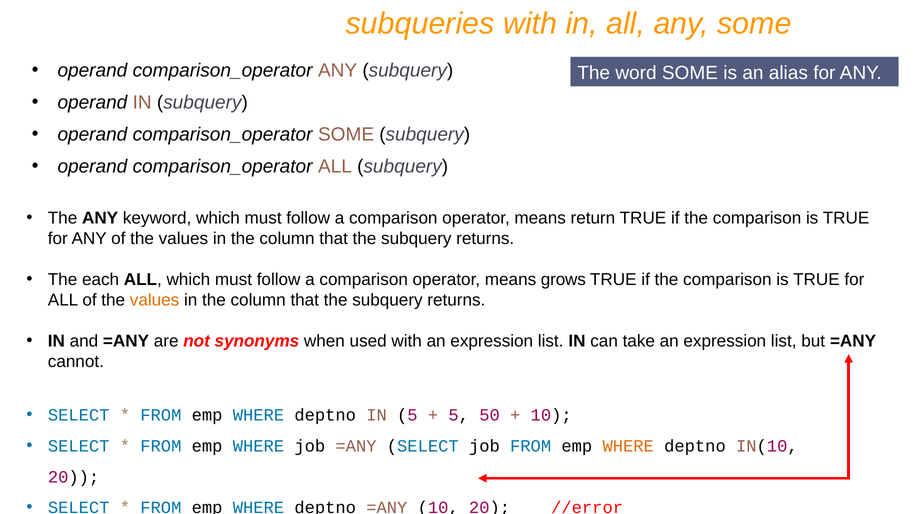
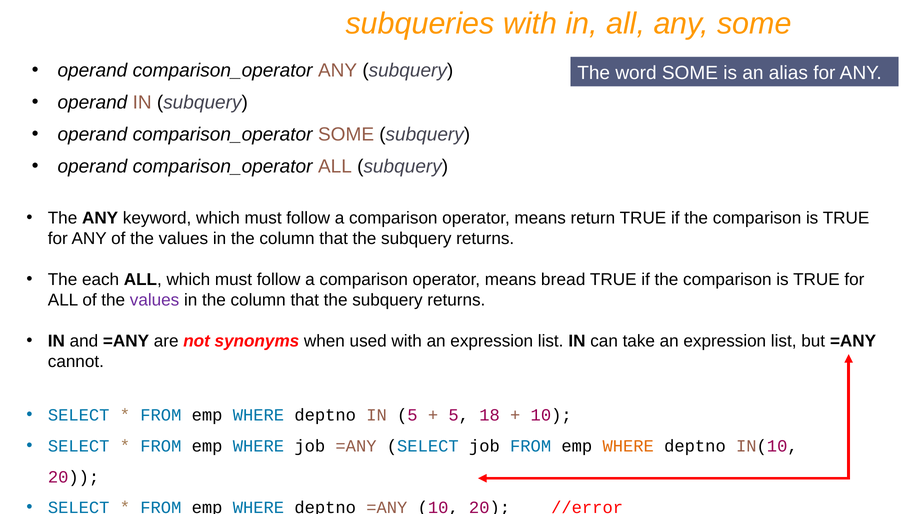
grows: grows -> bread (563, 279)
values colour: orange -> purple (155, 300)
50: 50 -> 18 (490, 415)
